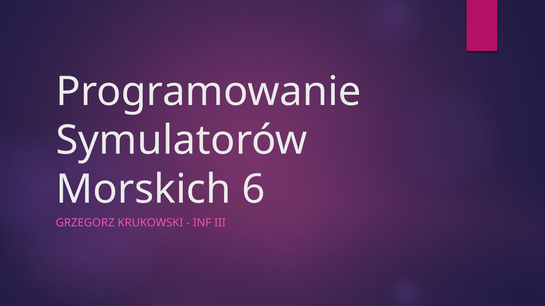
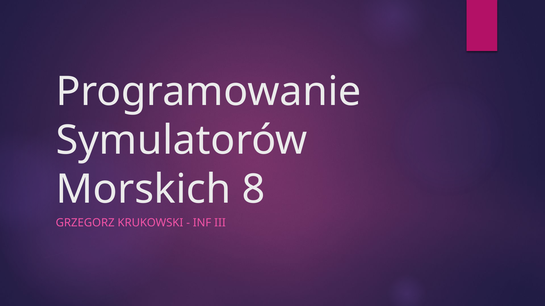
6: 6 -> 8 (253, 190)
